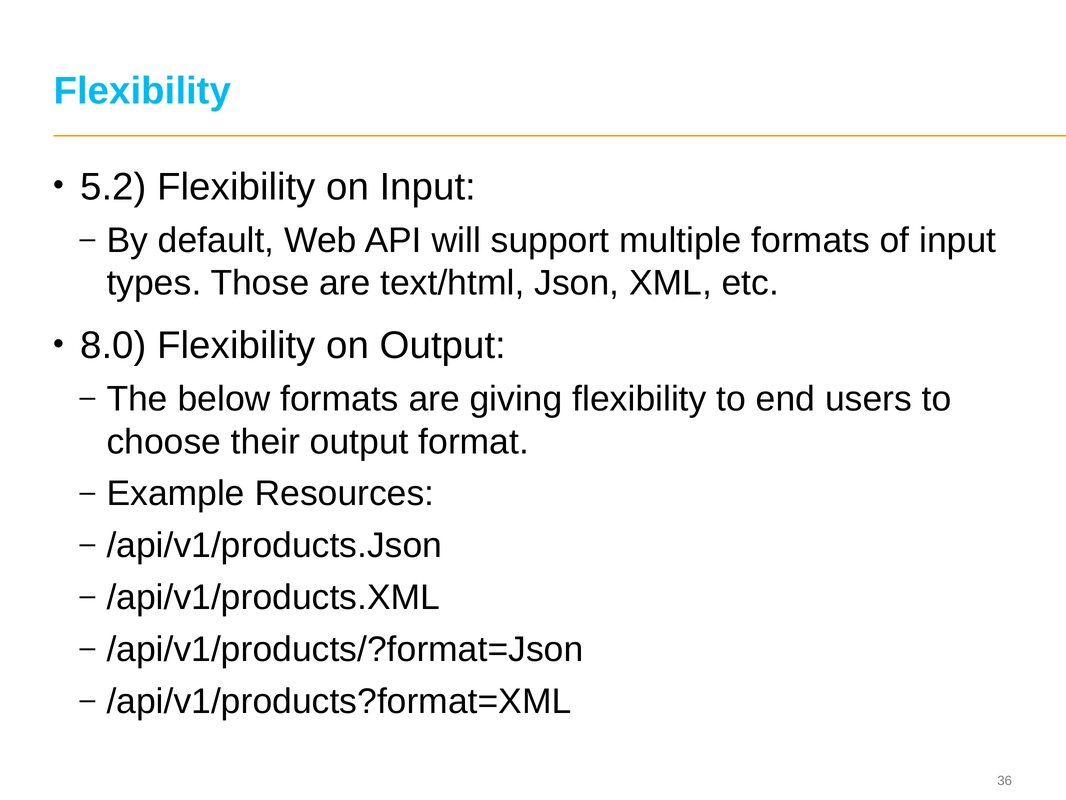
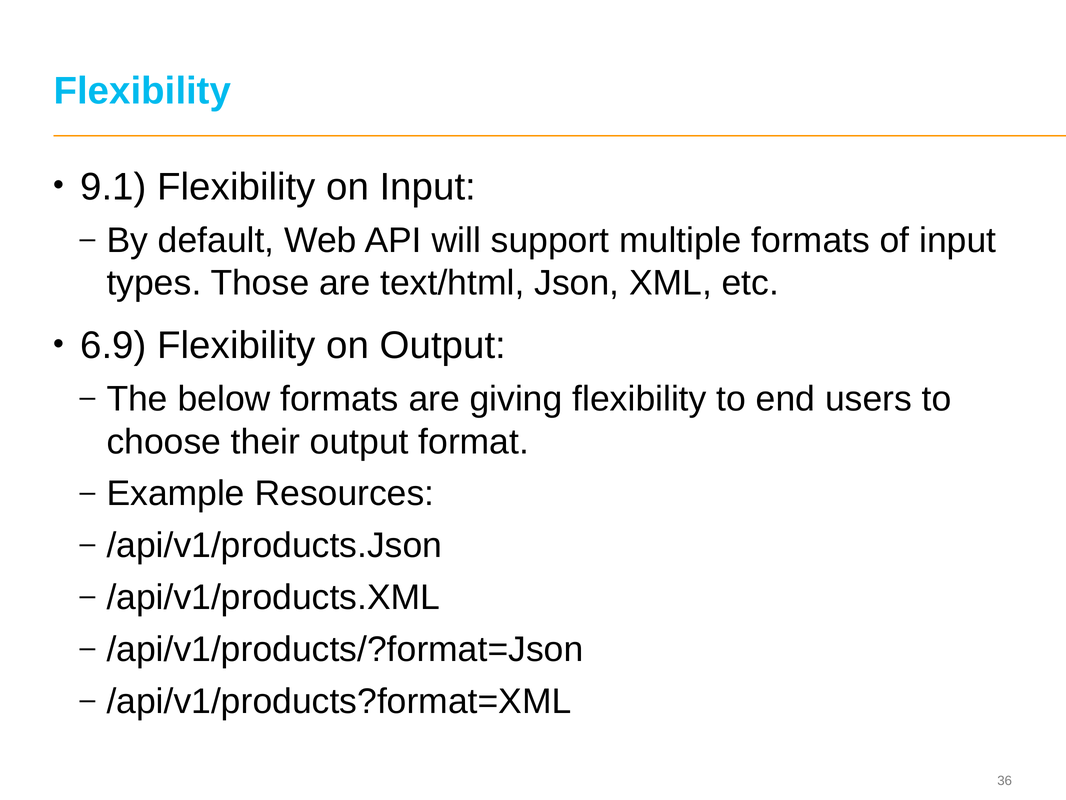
5.2: 5.2 -> 9.1 (113, 187)
8.0: 8.0 -> 6.9 (113, 345)
